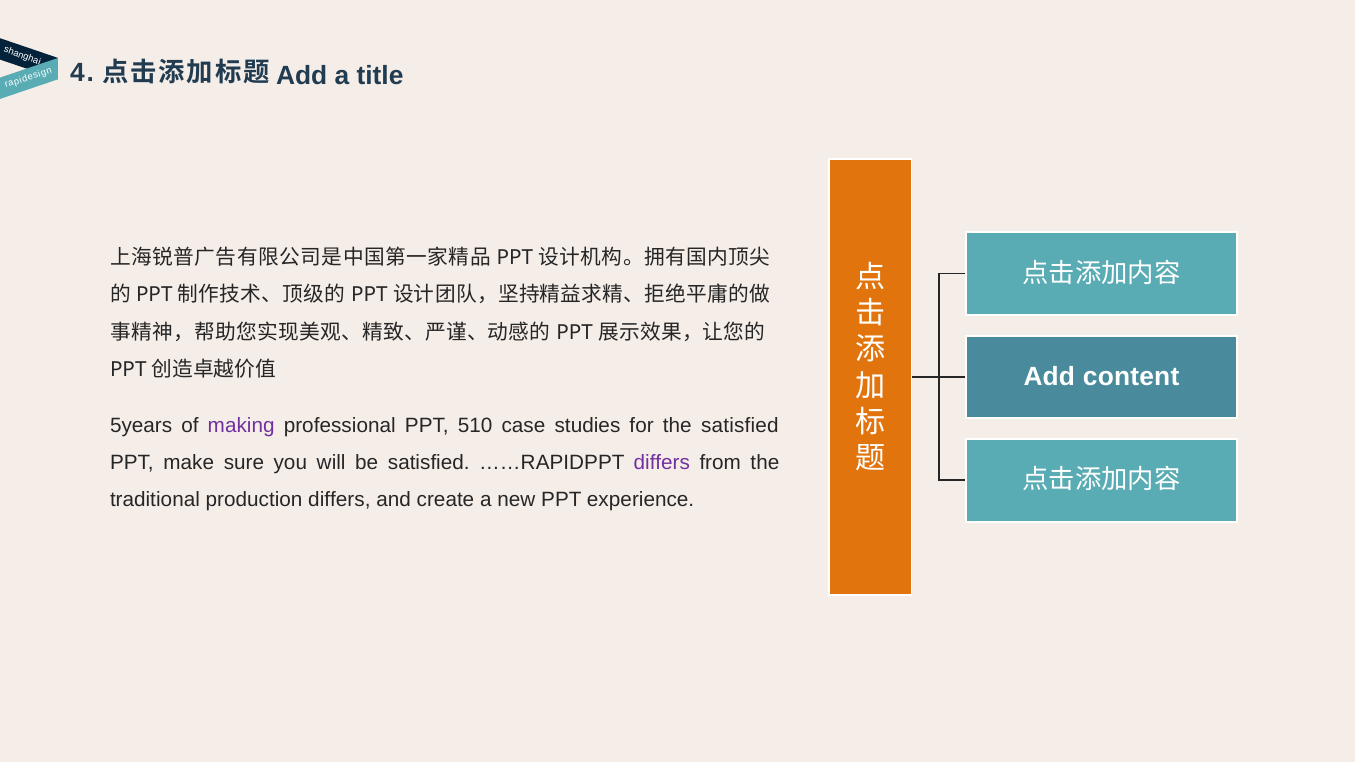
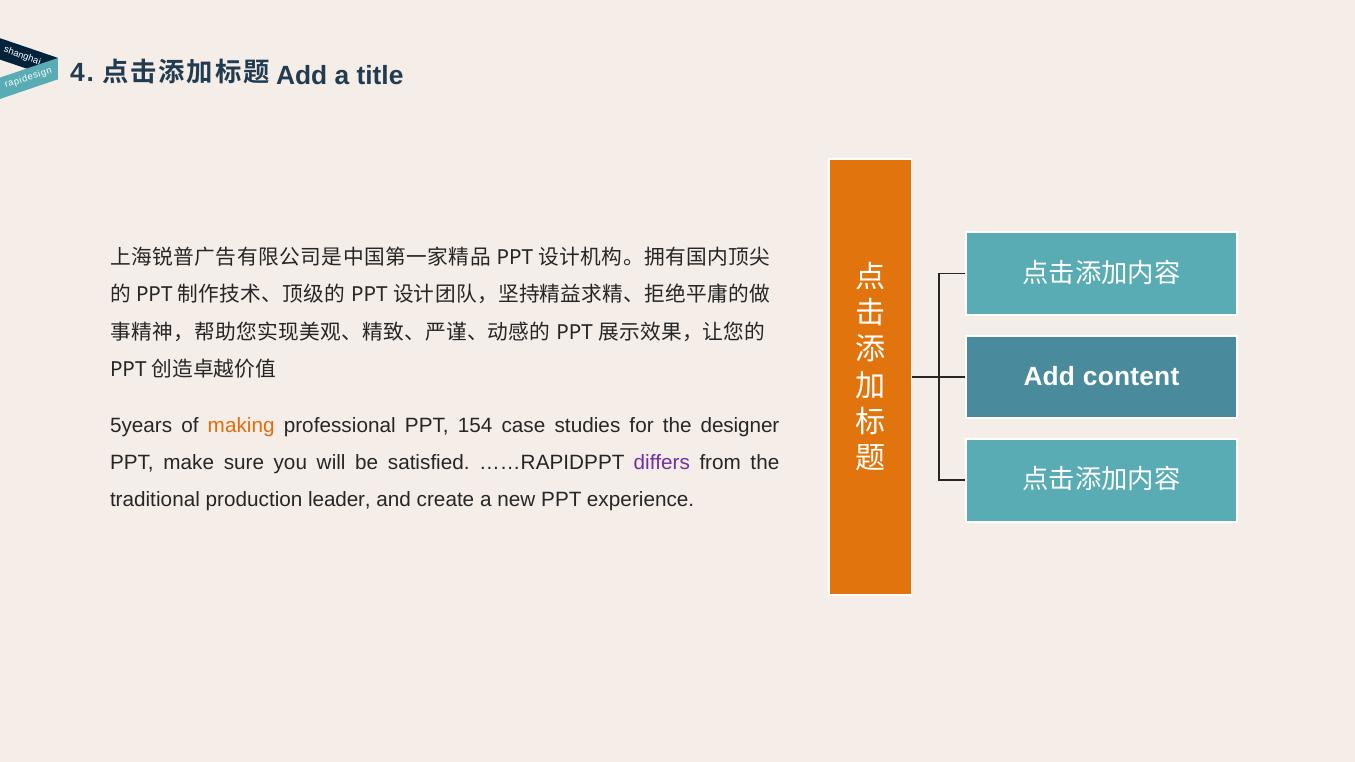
making colour: purple -> orange (241, 425)
510: 510 -> 154 (475, 425)
the satisfied: satisfied -> designer (740, 425)
production differs: differs -> leader (339, 500)
